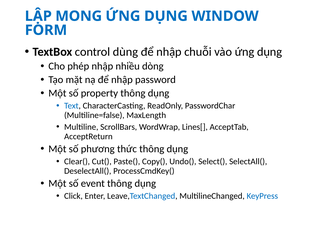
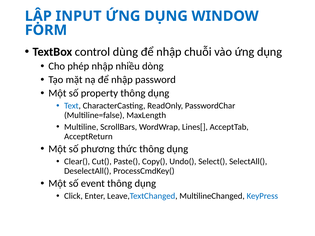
MONG: MONG -> INPUT (79, 16)
